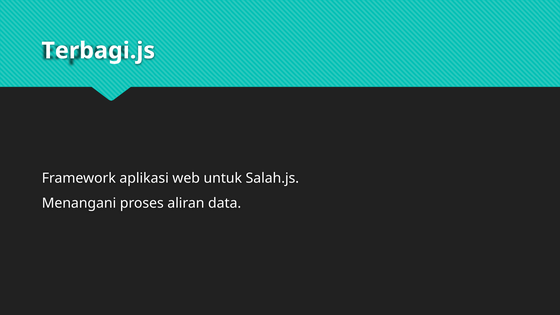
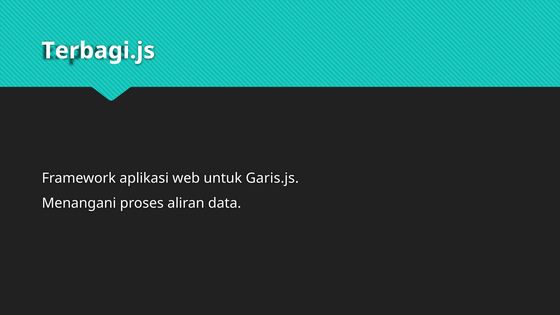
Salah.js: Salah.js -> Garis.js (272, 178)
